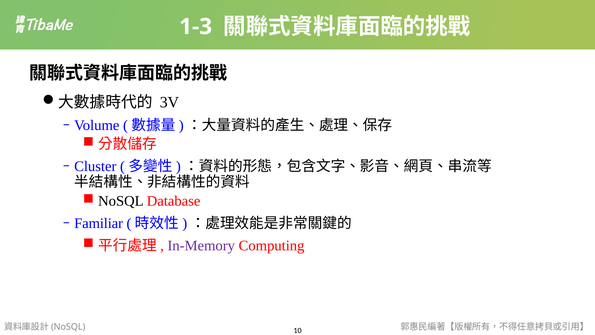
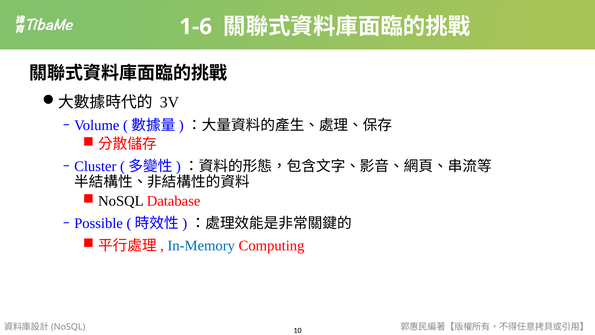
1-3: 1-3 -> 1-6 (196, 27)
Familiar: Familiar -> Possible (99, 223)
In-Memory colour: purple -> blue (201, 245)
